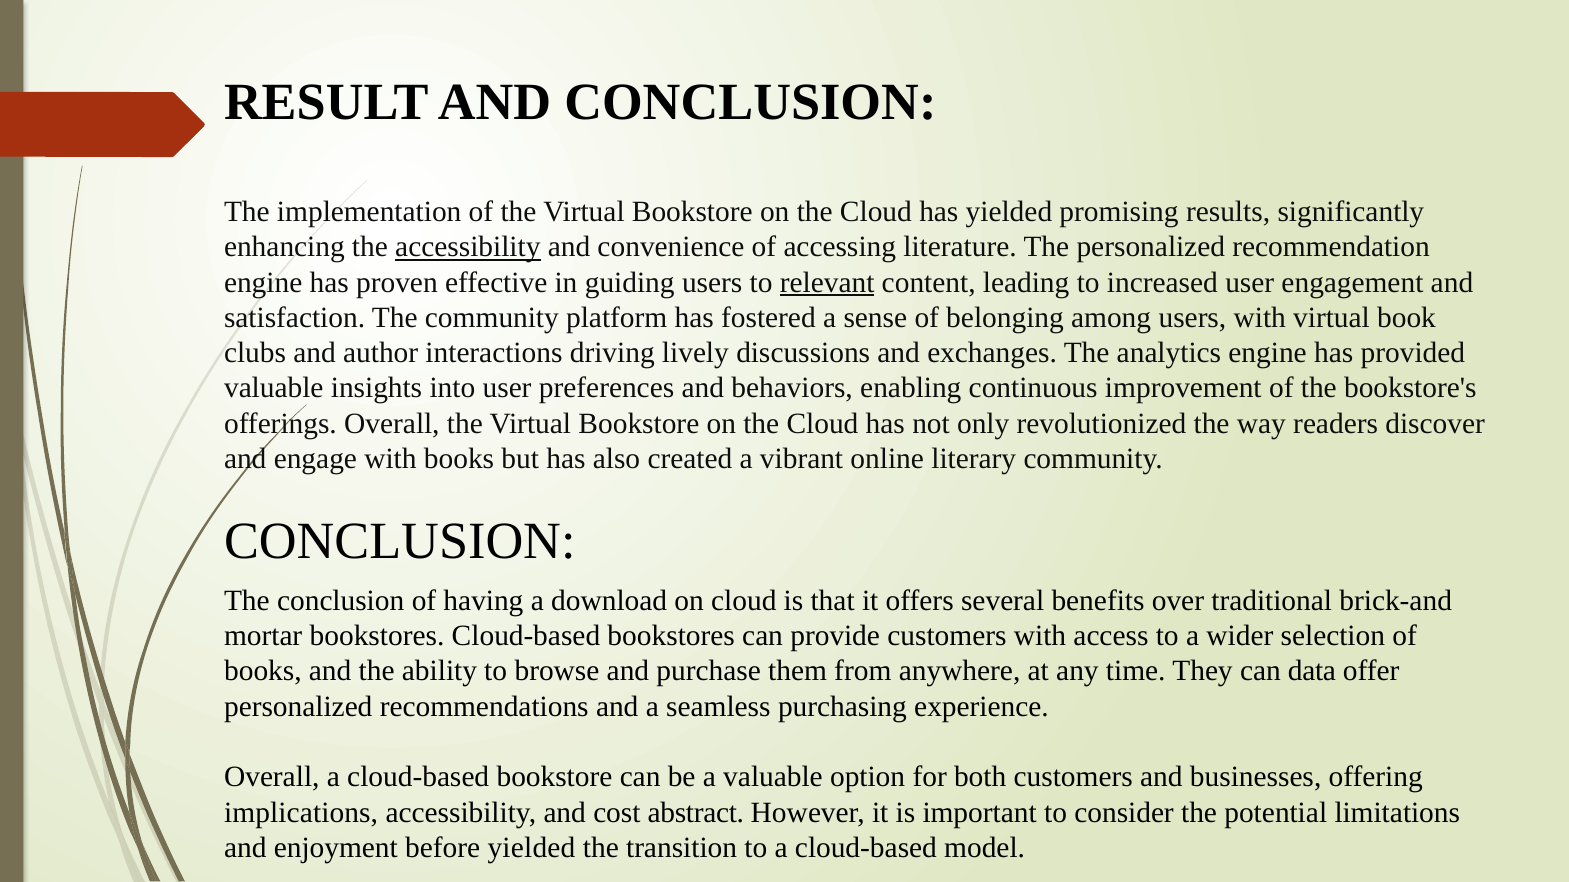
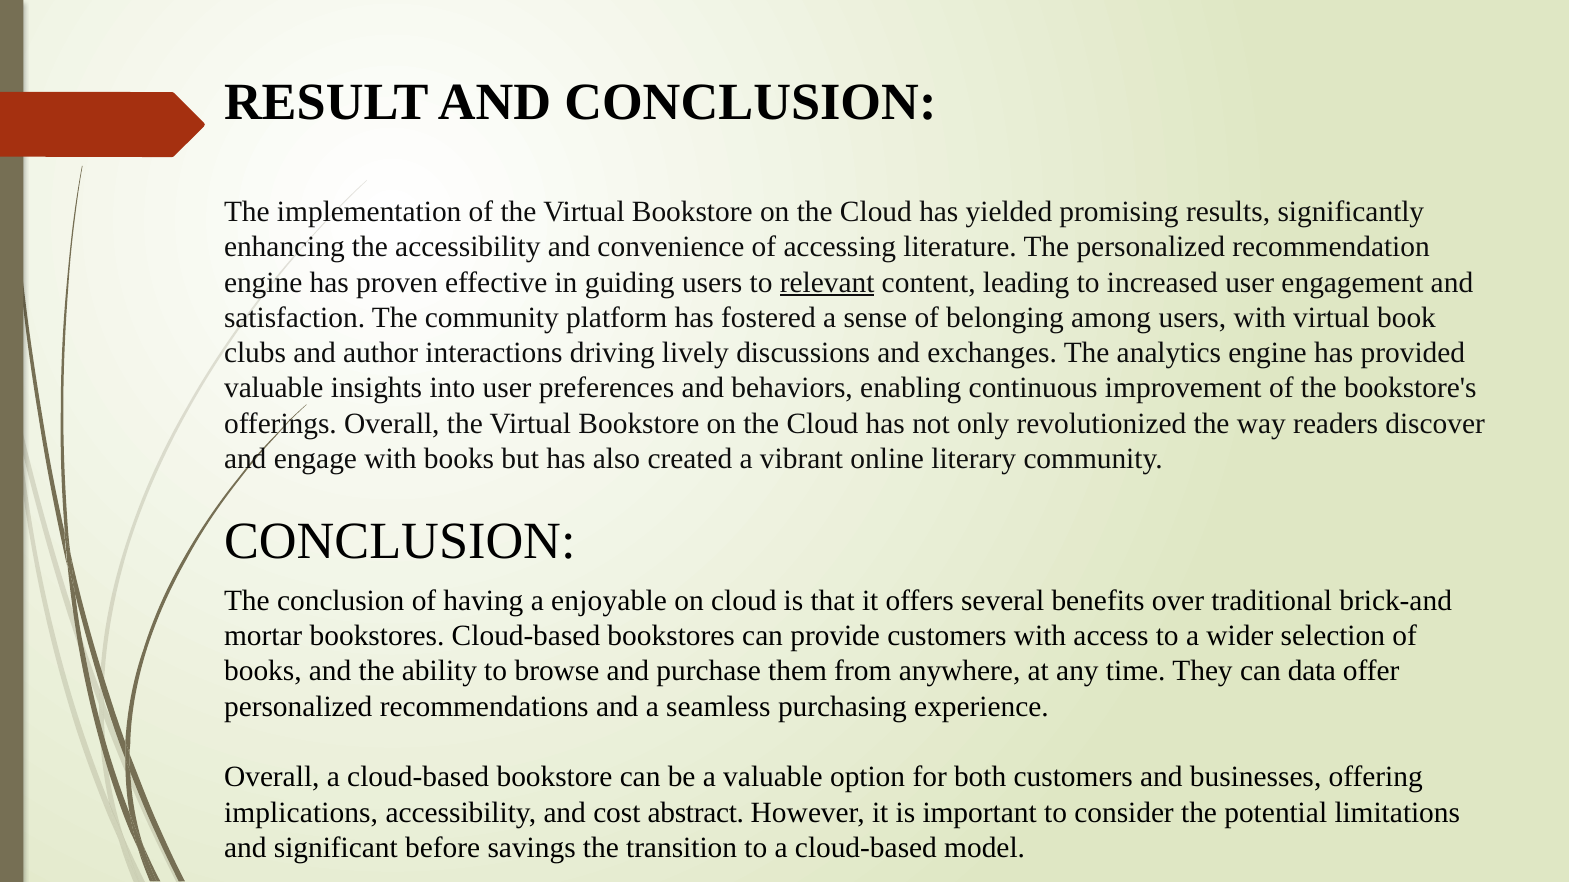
accessibility underline: present -> none (468, 247)
download: download -> enjoyable (609, 601)
enjoyment: enjoyment -> significant (336, 848)
before yielded: yielded -> savings (532, 848)
